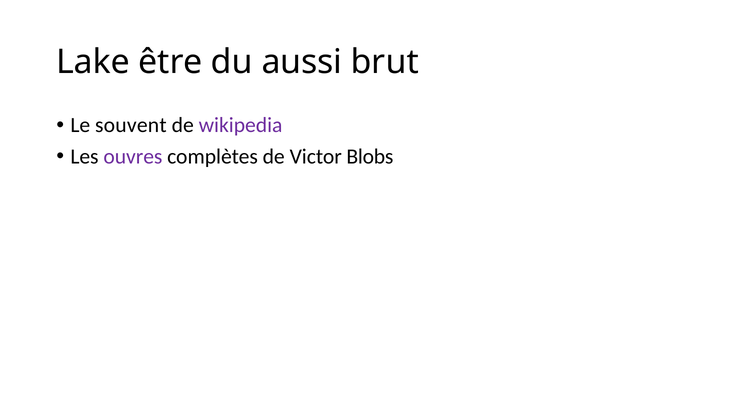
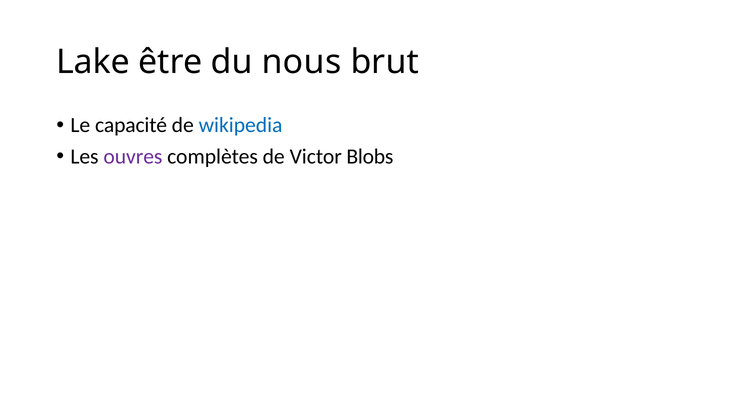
aussi: aussi -> nous (302, 62)
souvent: souvent -> capacité (131, 125)
wikipedia colour: purple -> blue (241, 125)
